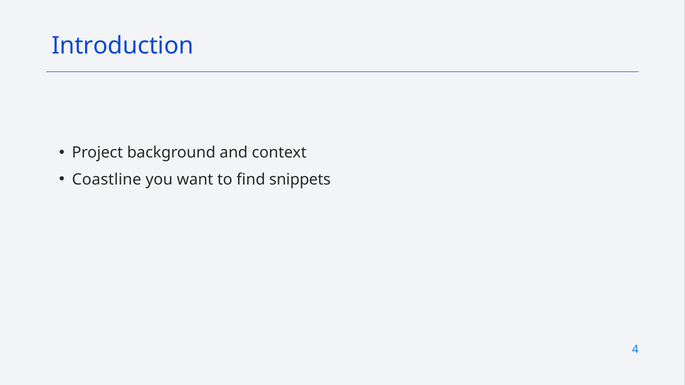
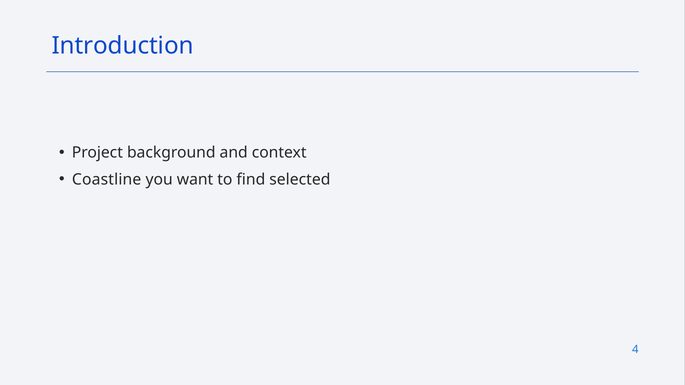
snippets: snippets -> selected (300, 180)
